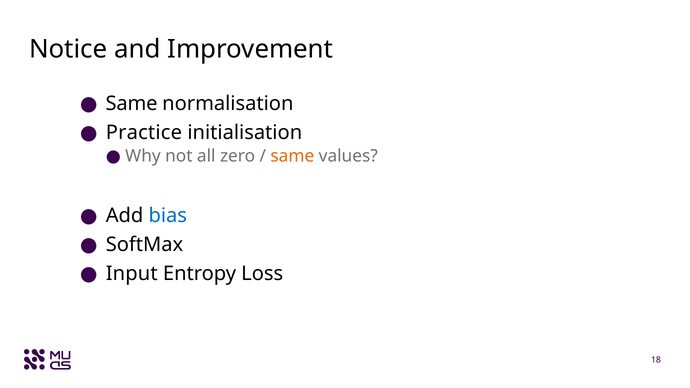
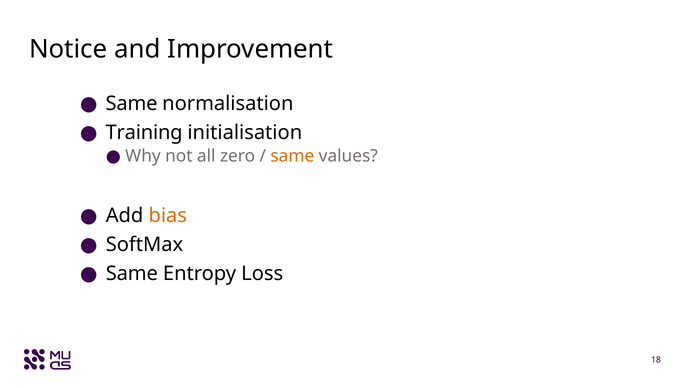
Practice: Practice -> Training (144, 132)
bias colour: blue -> orange (168, 216)
Input: Input -> Same (132, 274)
